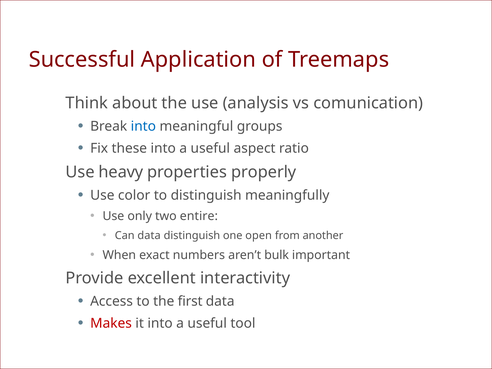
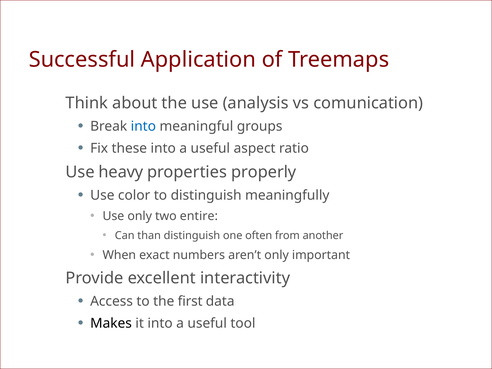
Can data: data -> than (149, 236)
open: open -> often (259, 236)
aren’t bulk: bulk -> only (277, 255)
Makes colour: red -> black (111, 323)
